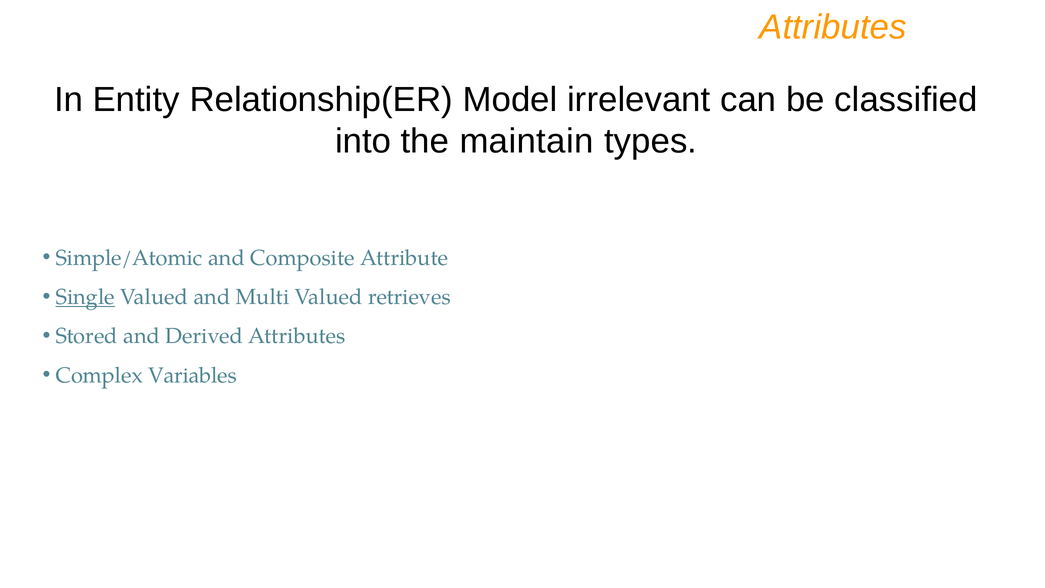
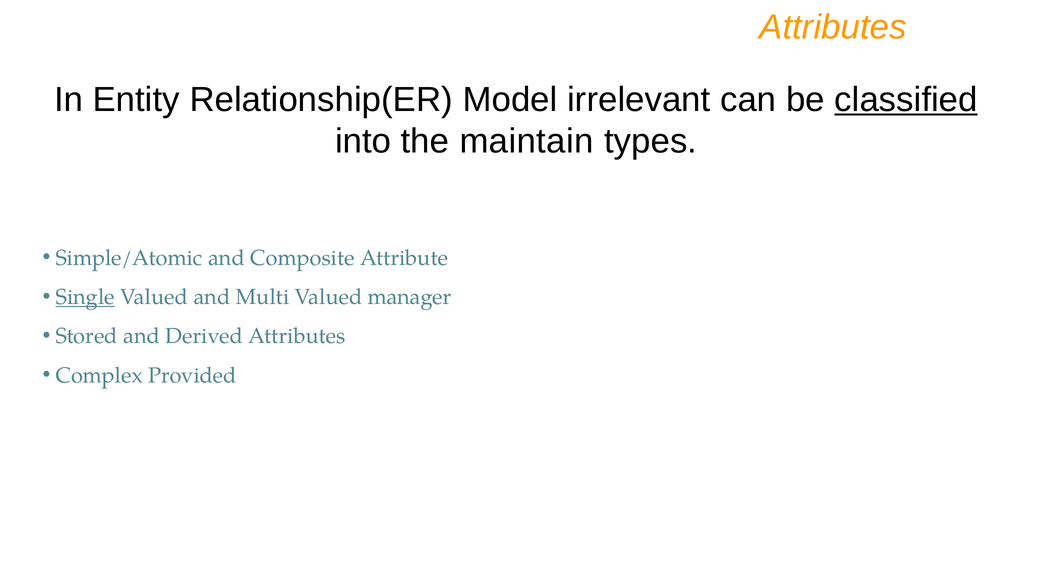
classified underline: none -> present (906, 99)
retrieves: retrieves -> manager (409, 297)
Variables: Variables -> Provided (192, 375)
